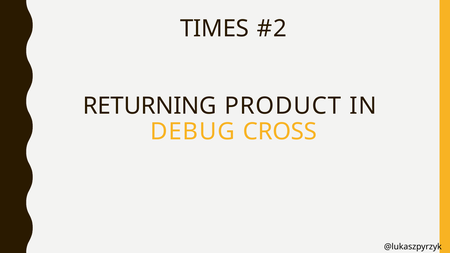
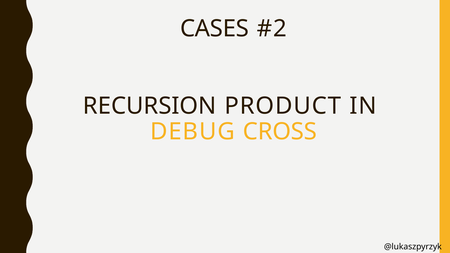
TIMES: TIMES -> CASES (215, 29)
RETURNING: RETURNING -> RECURSION (150, 106)
